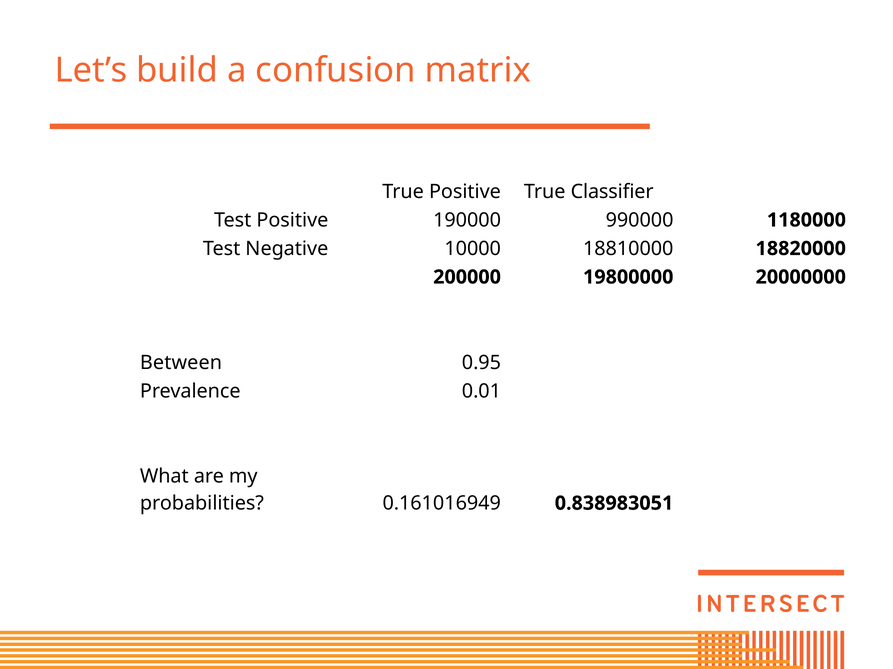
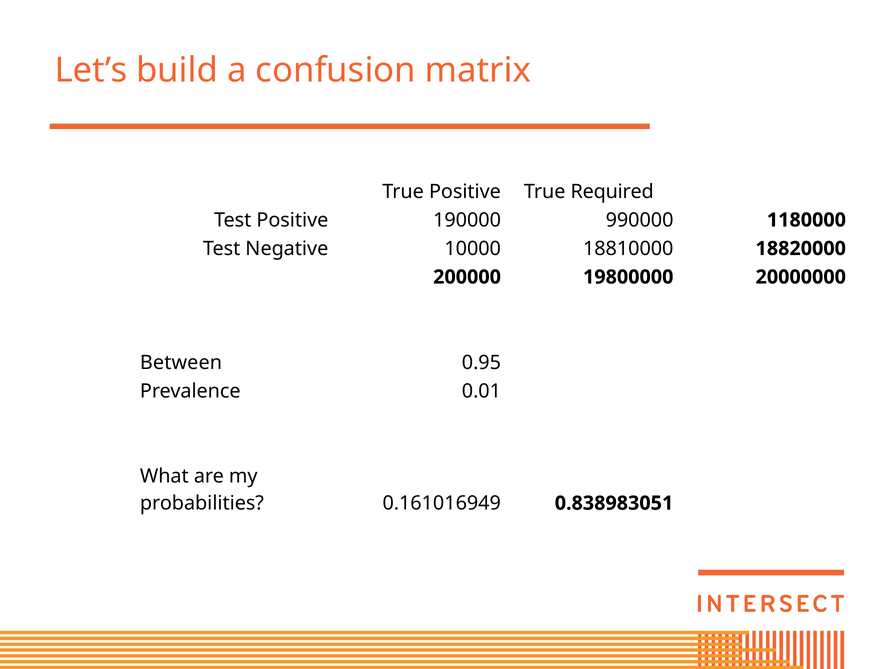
Classifier: Classifier -> Required (612, 192)
